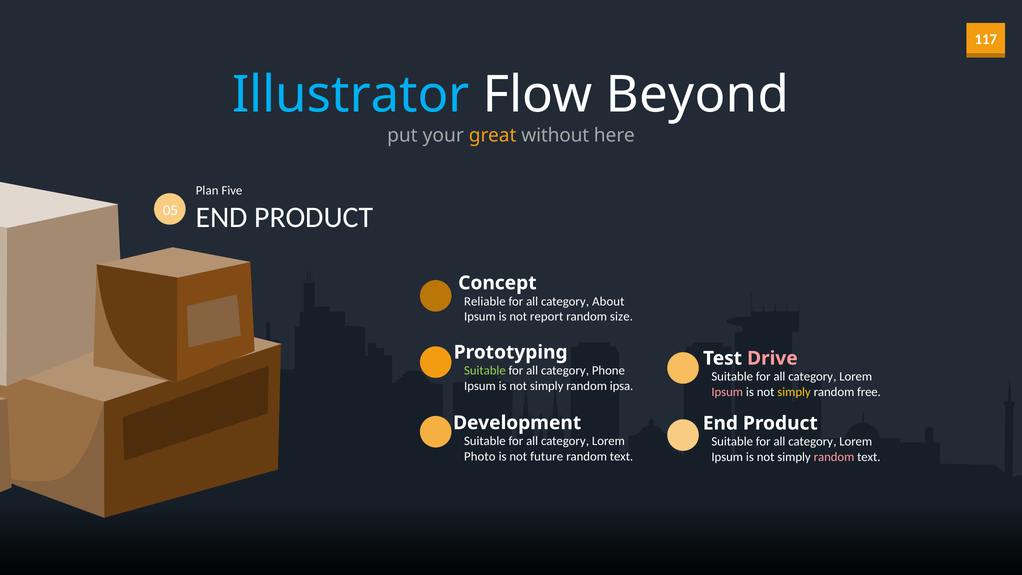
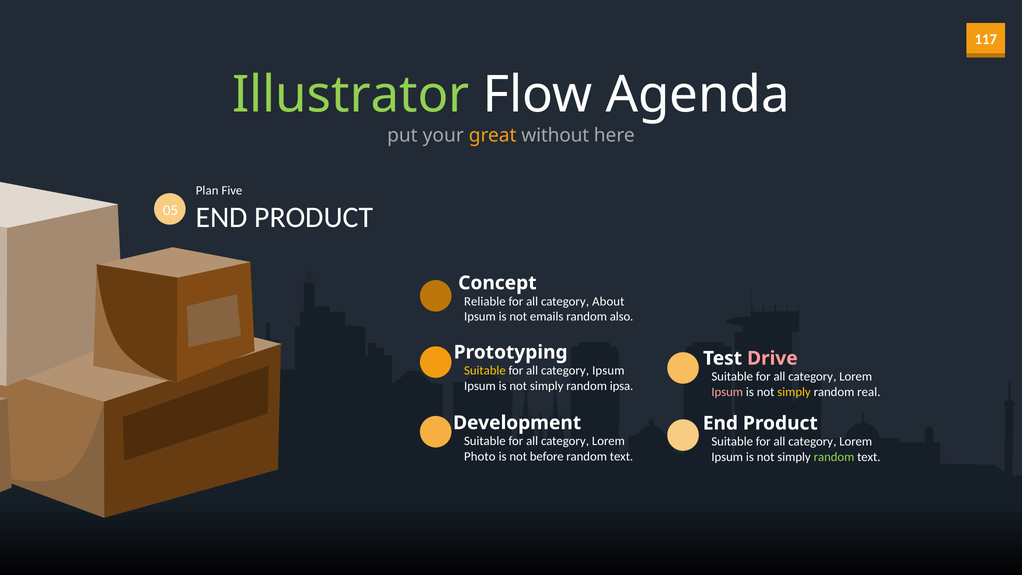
Illustrator colour: light blue -> light green (351, 95)
Beyond: Beyond -> Agenda (698, 95)
report: report -> emails (547, 317)
size: size -> also (622, 317)
Suitable colour: light green -> yellow (485, 371)
category Phone: Phone -> Ipsum (608, 371)
free: free -> real (869, 392)
future: future -> before (547, 456)
random colour: pink -> light green (834, 457)
